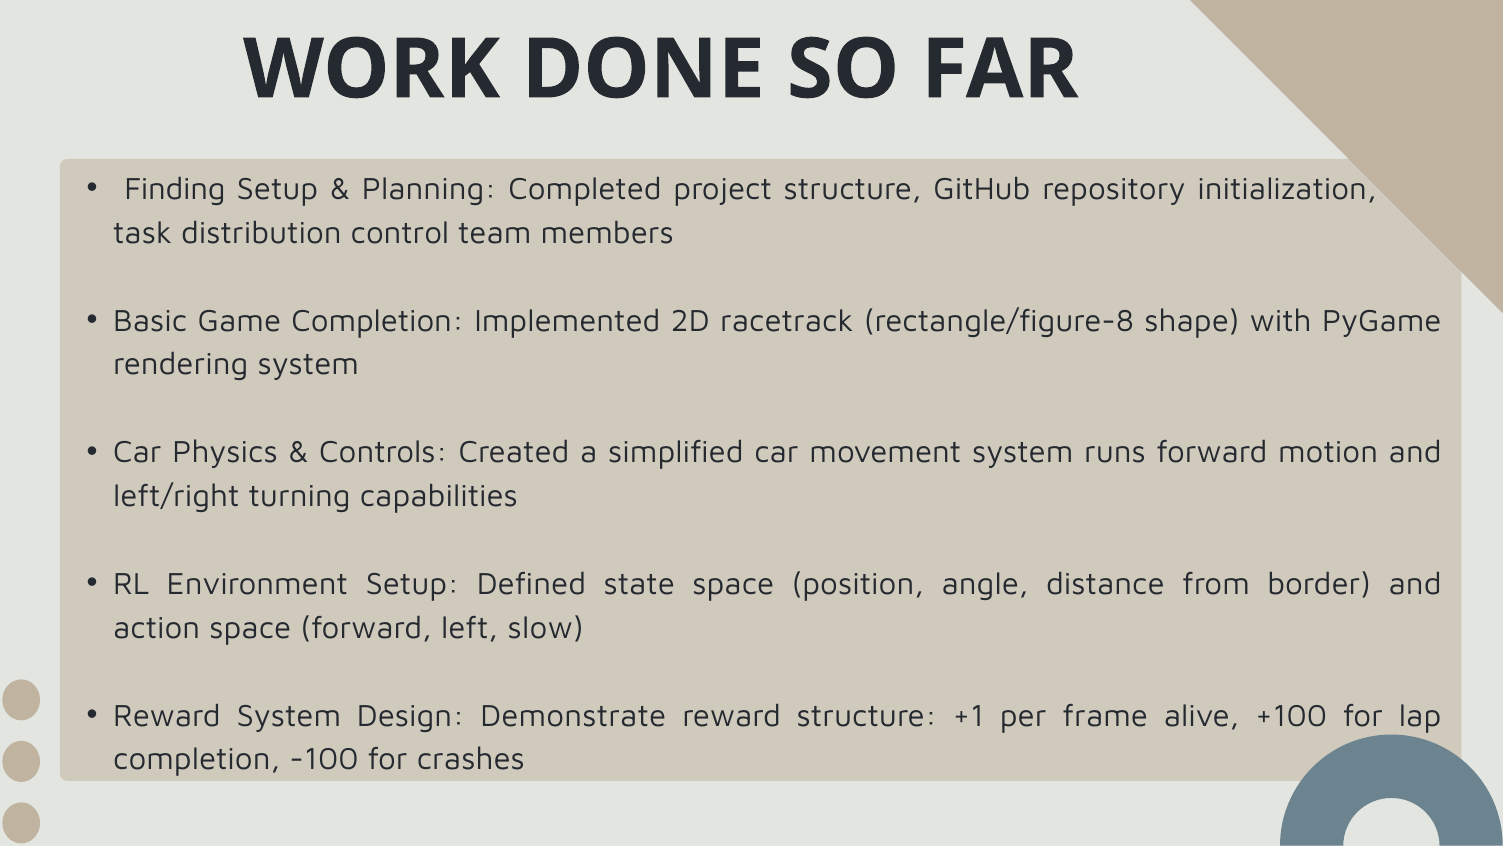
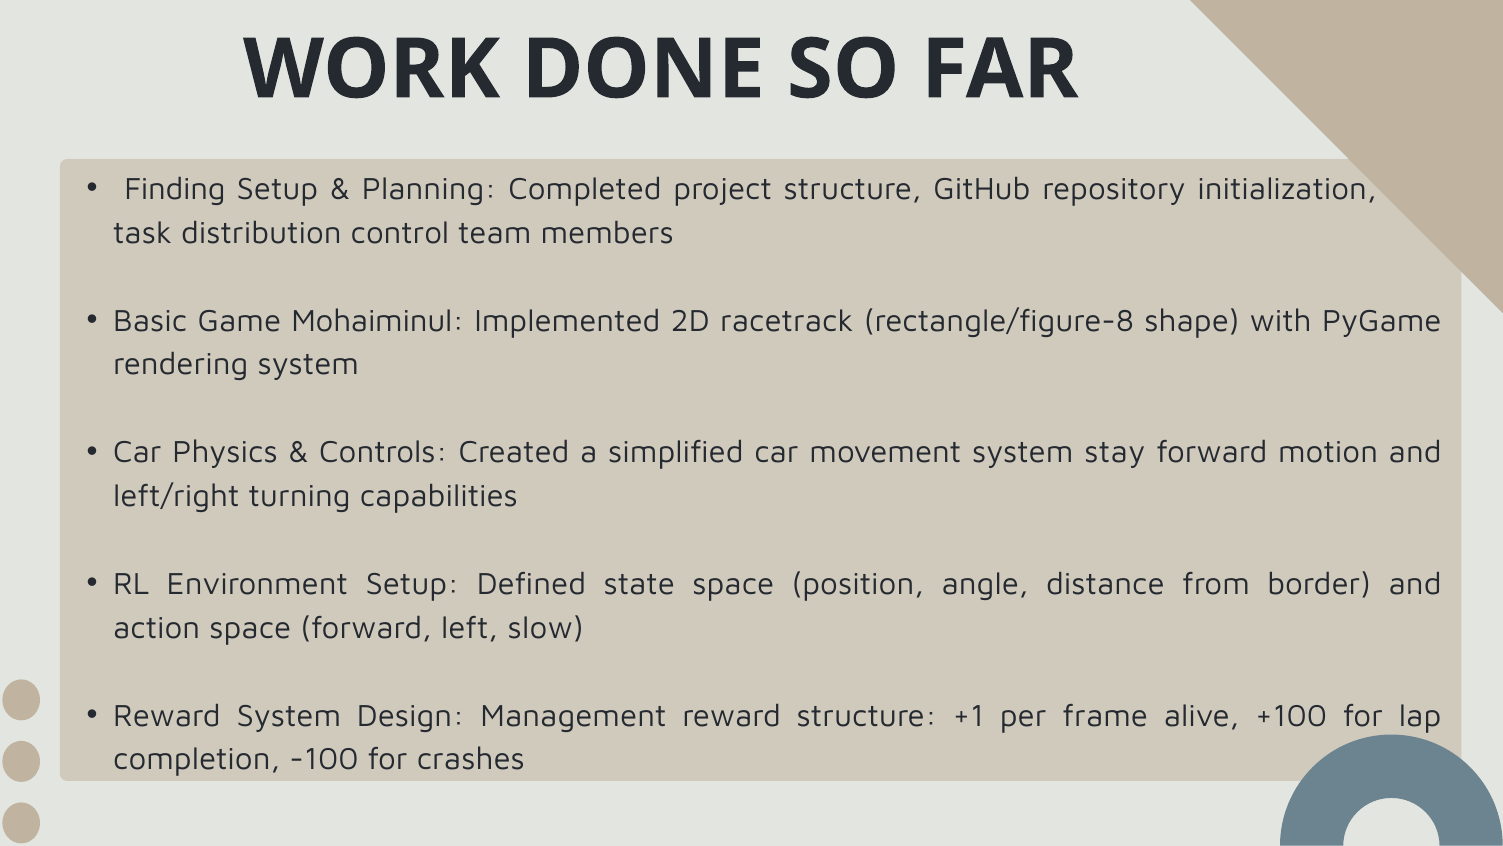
Game Completion: Completion -> Mohaiminul (378, 321)
runs: runs -> stay (1115, 452)
Demonstrate: Demonstrate -> Management (573, 715)
